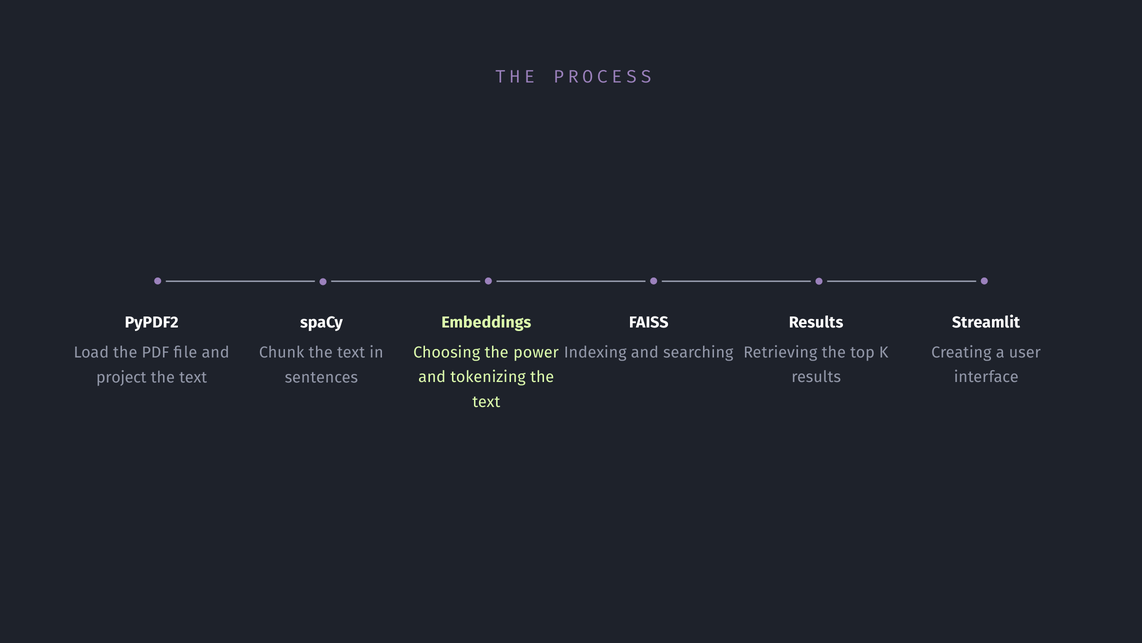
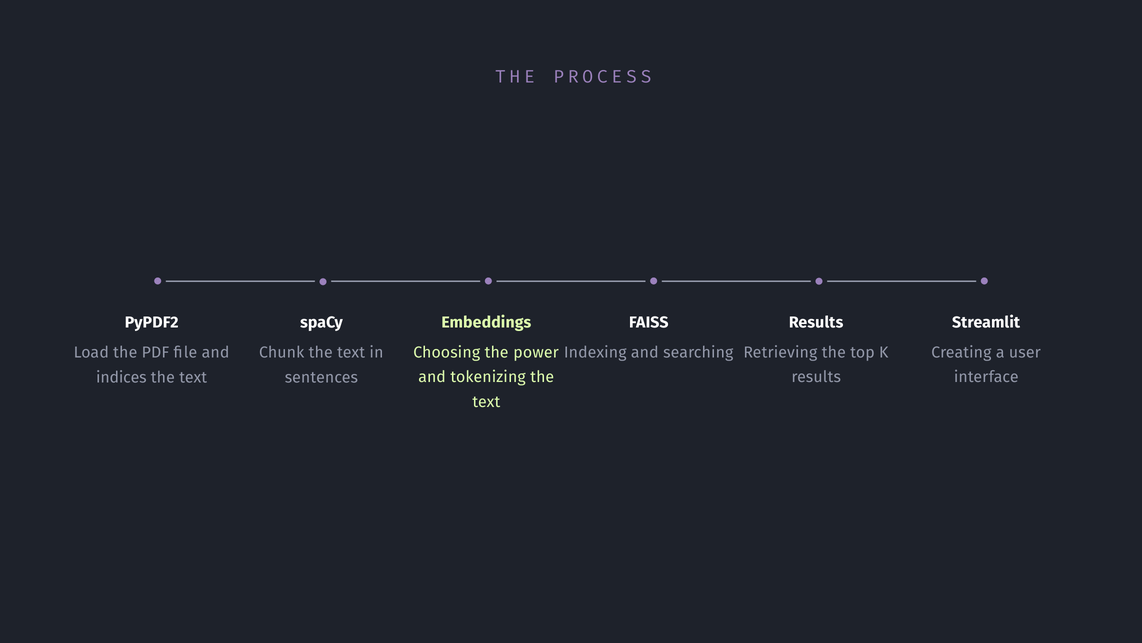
project: project -> indices (121, 377)
